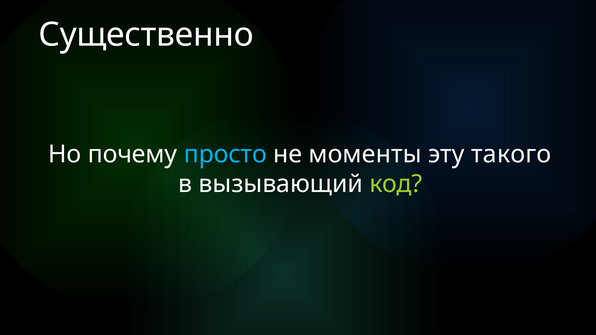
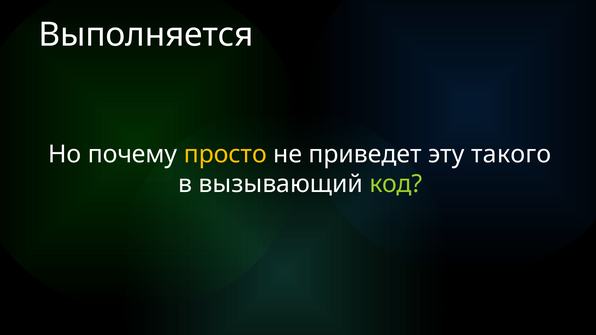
Существенно: Существенно -> Выполняется (146, 35)
просто colour: light blue -> yellow (225, 154)
моменты: моменты -> приведет (365, 154)
